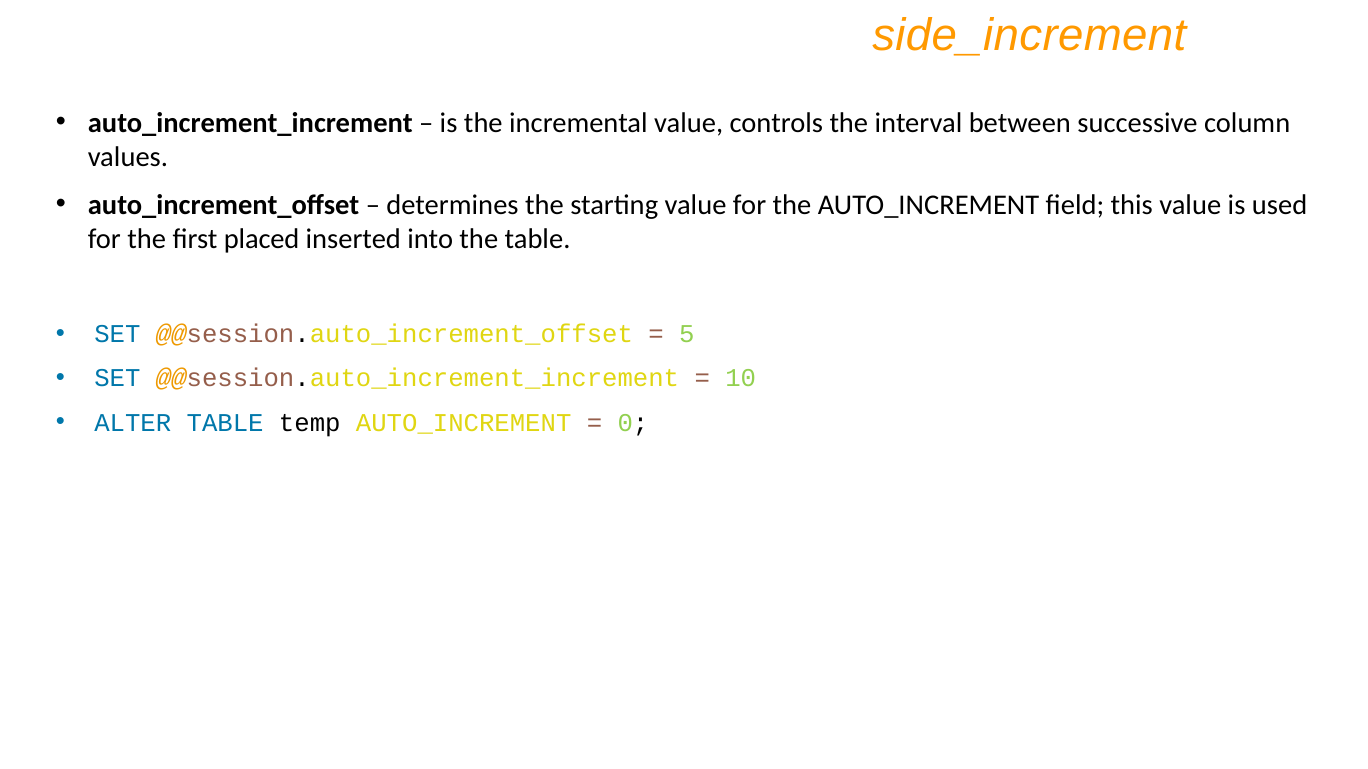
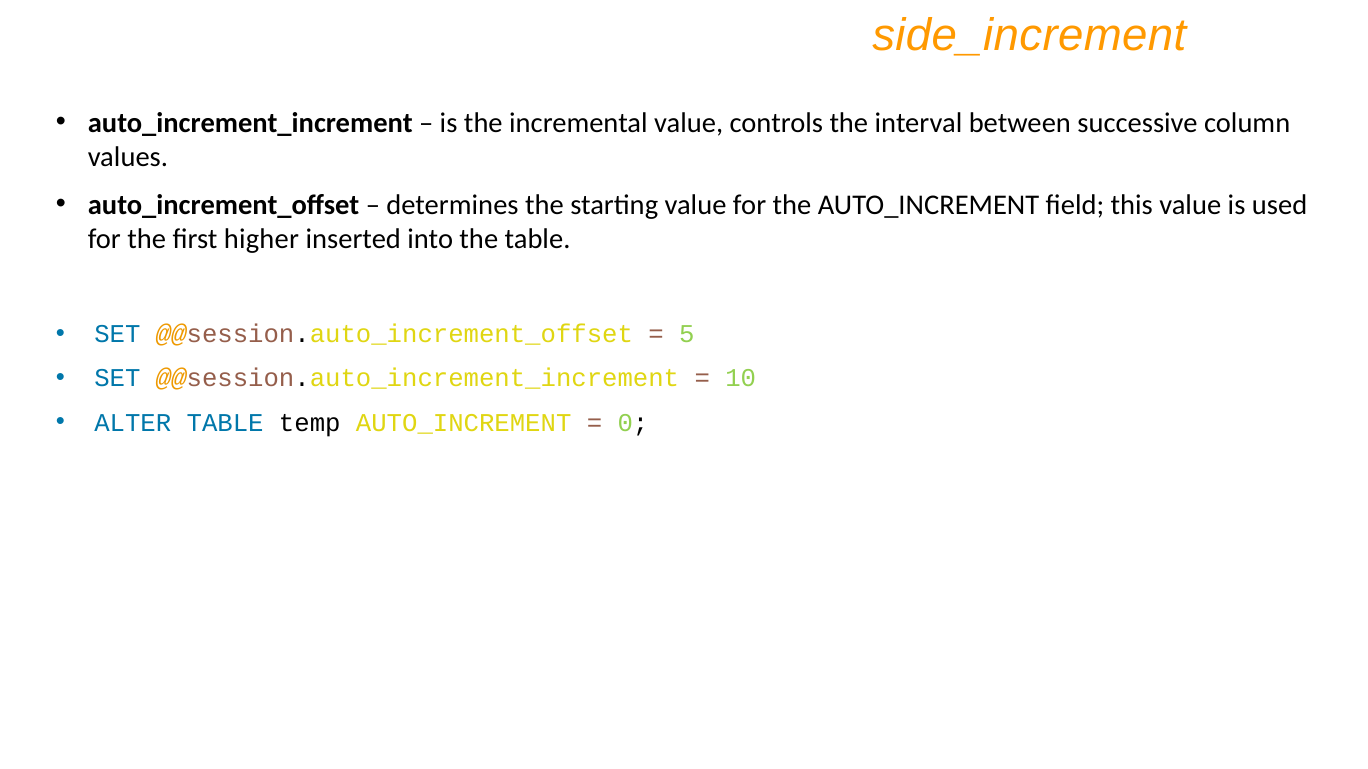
placed: placed -> higher (261, 239)
